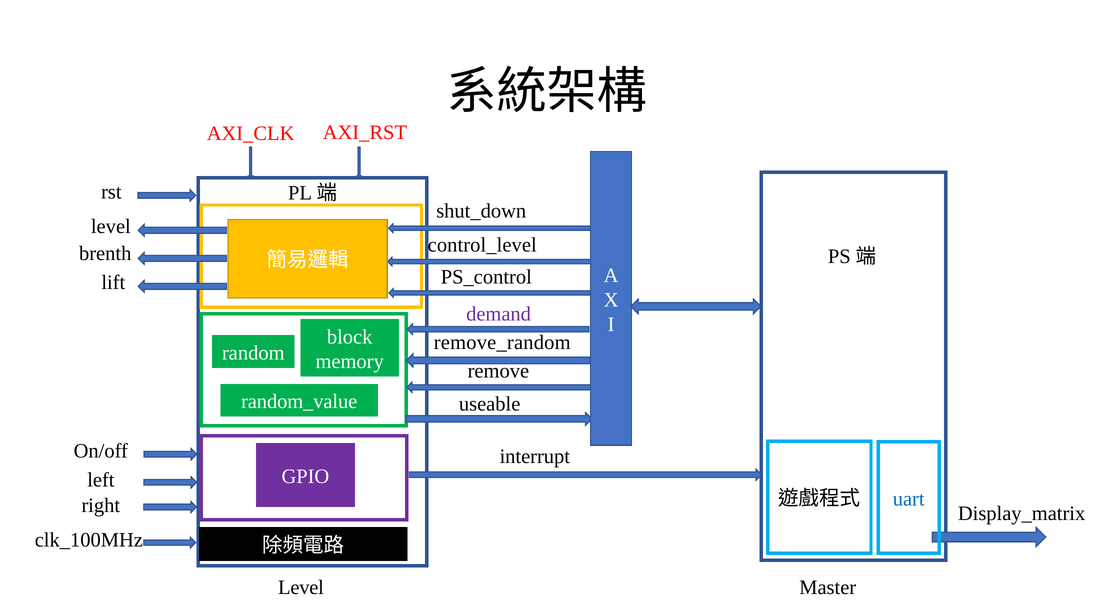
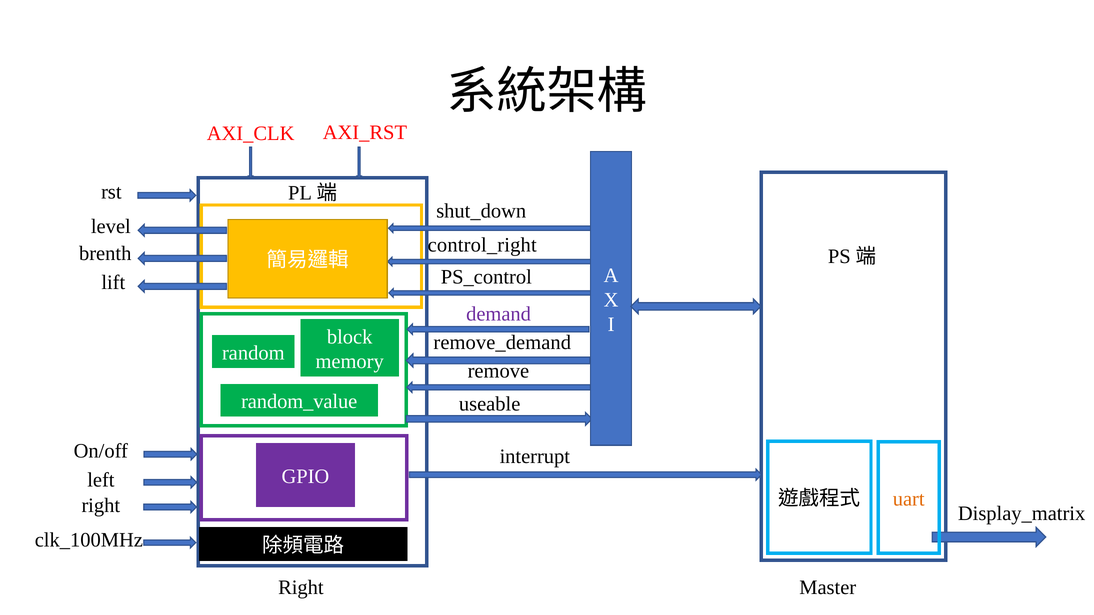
control_level: control_level -> control_right (482, 245)
remove_random: remove_random -> remove_demand (502, 343)
uart colour: blue -> orange (909, 499)
Level: Level -> Right (301, 588)
